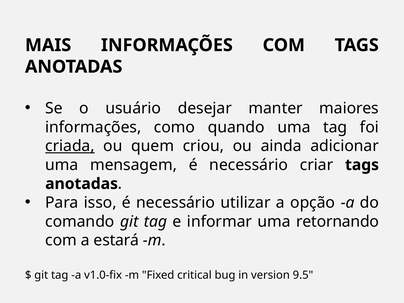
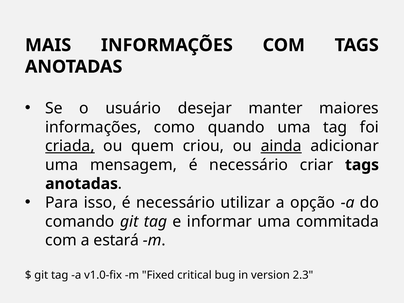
ainda underline: none -> present (281, 146)
retornando: retornando -> commitada (338, 221)
9.5: 9.5 -> 2.3 (303, 275)
